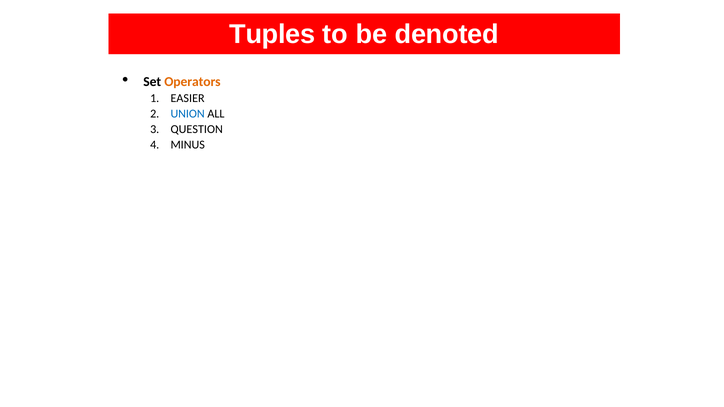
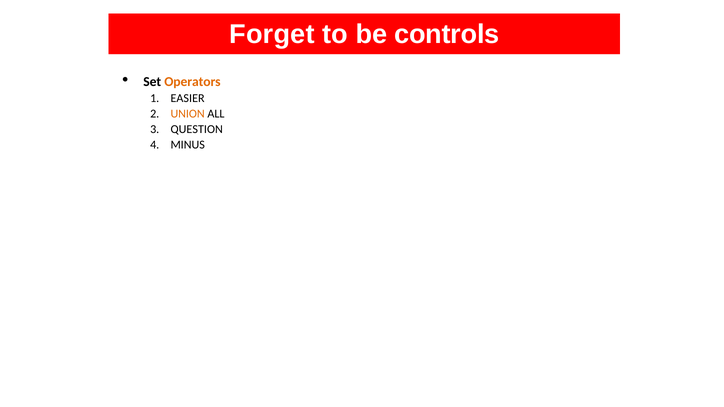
Tuples: Tuples -> Forget (272, 34)
denoted: denoted -> controls (447, 34)
UNION colour: blue -> orange (188, 114)
